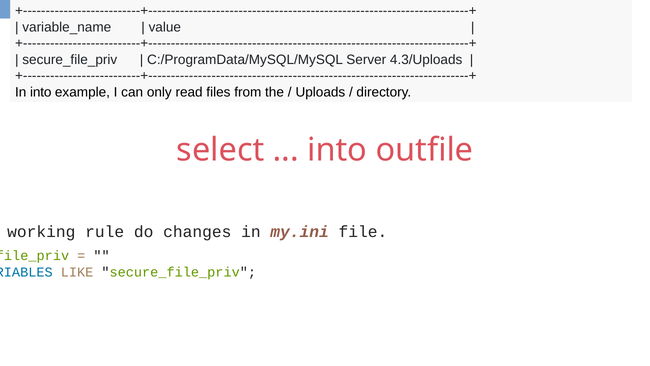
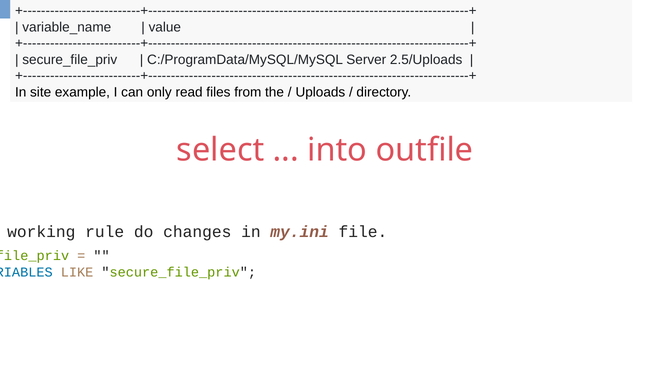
4.3/Uploads: 4.3/Uploads -> 2.5/Uploads (426, 60)
In into: into -> site (41, 92)
